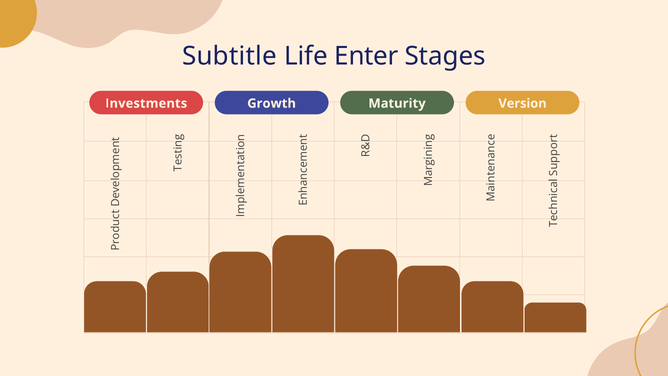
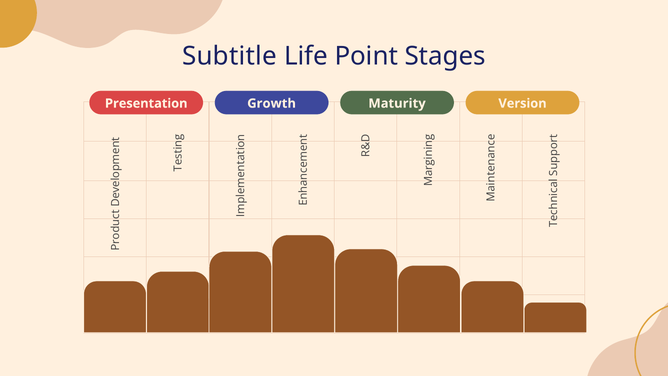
Enter: Enter -> Point (366, 56)
Investments: Investments -> Presentation (146, 103)
